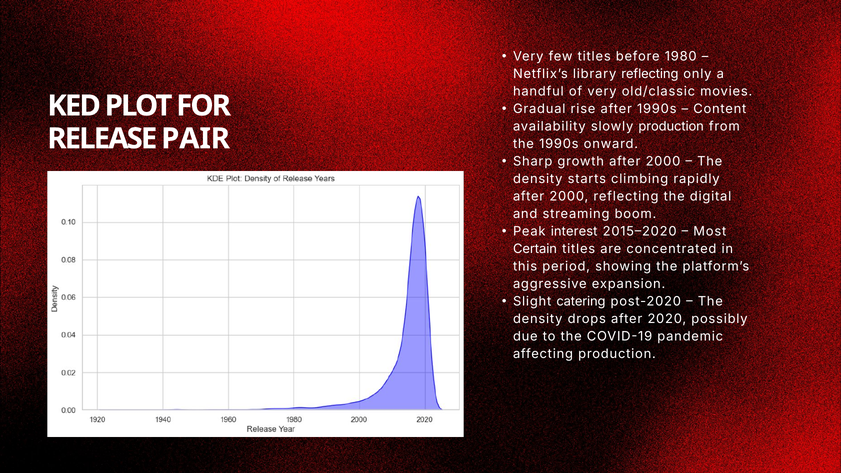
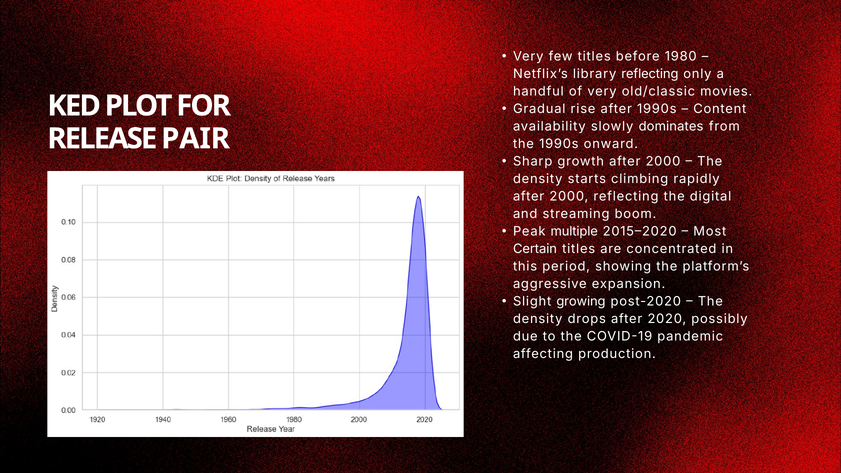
slowly production: production -> dominates (671, 127)
interest: interest -> multiple (574, 232)
catering: catering -> growing (581, 302)
